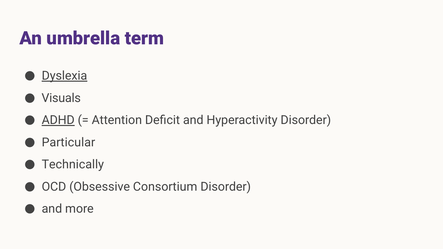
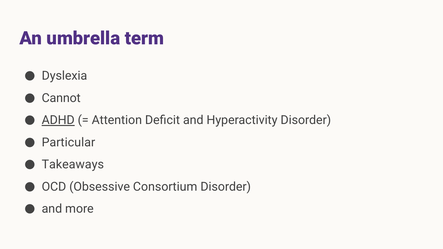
Dyslexia underline: present -> none (64, 76)
Visuals: Visuals -> Cannot (61, 98)
Technically: Technically -> Takeaways (73, 165)
